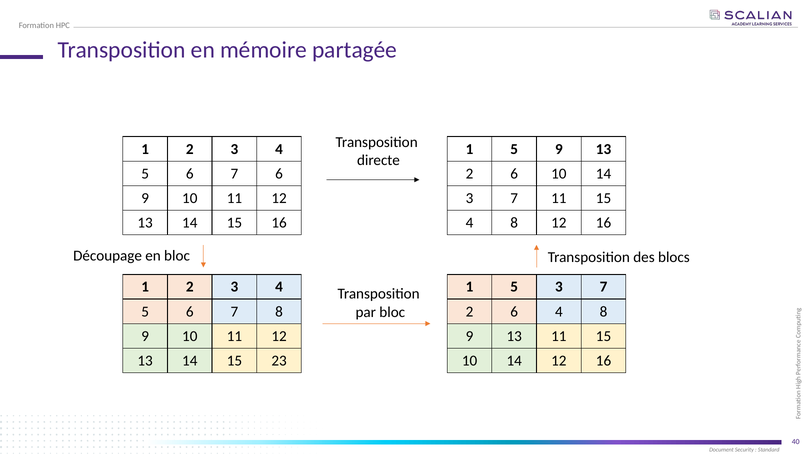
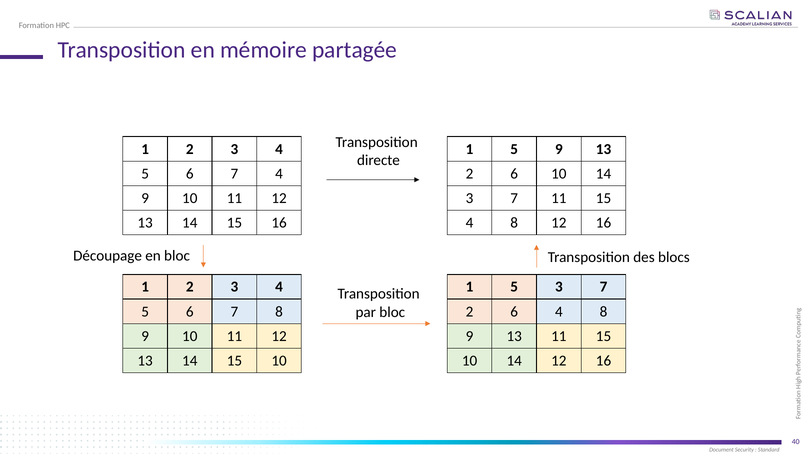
7 6: 6 -> 4 (279, 174)
14 15 23: 23 -> 10 (279, 361)
